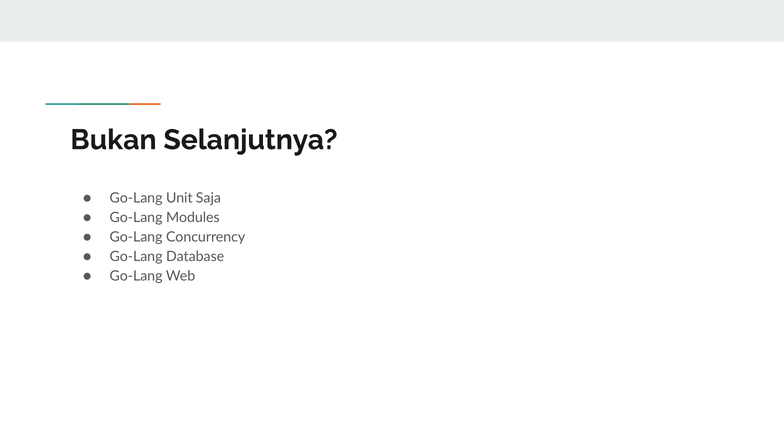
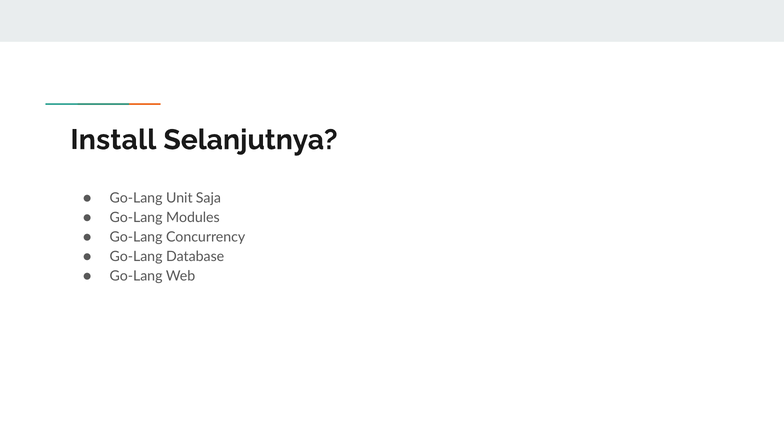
Bukan: Bukan -> Install (113, 140)
